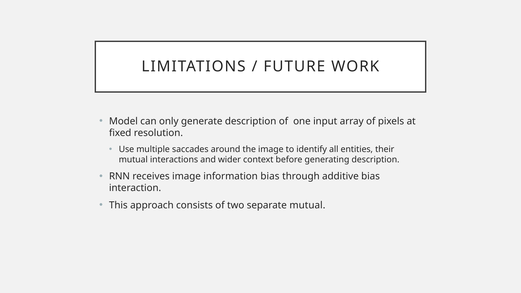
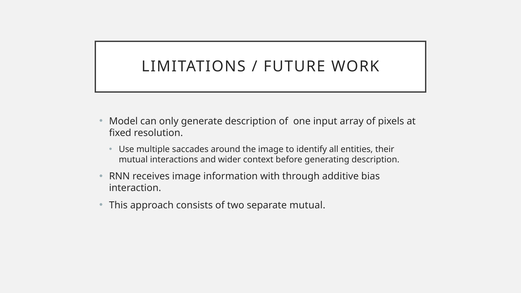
information bias: bias -> with (270, 176)
